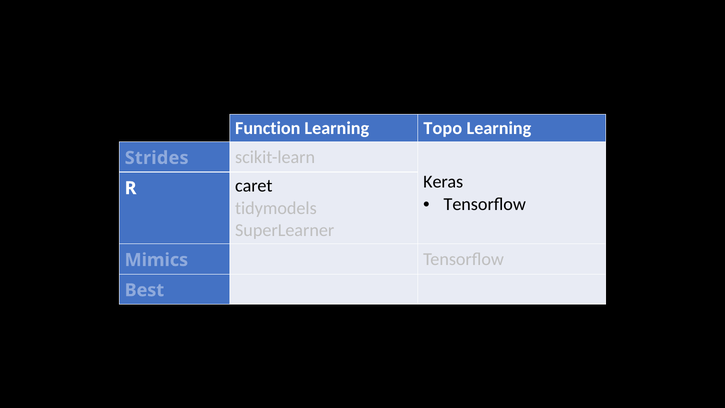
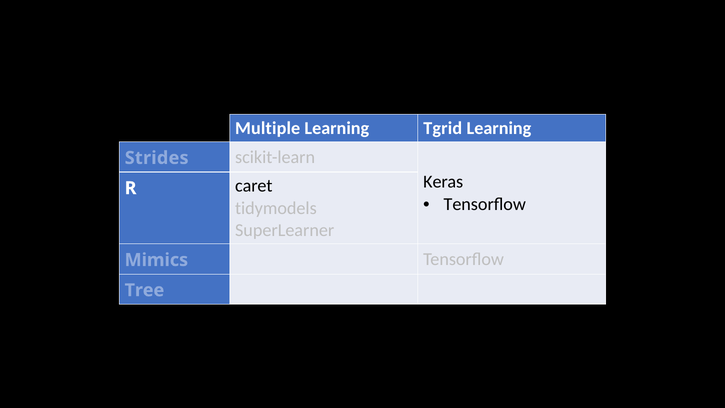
Function: Function -> Multiple (268, 128)
Topo: Topo -> Tgrid (443, 128)
Best: Best -> Tree (144, 290)
